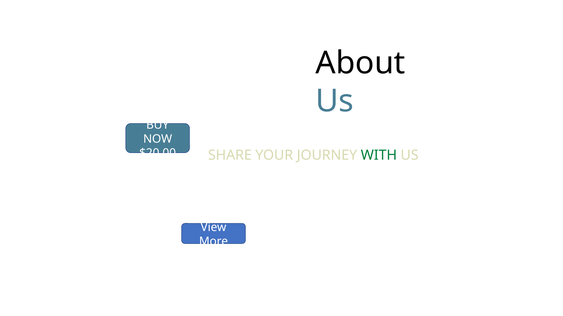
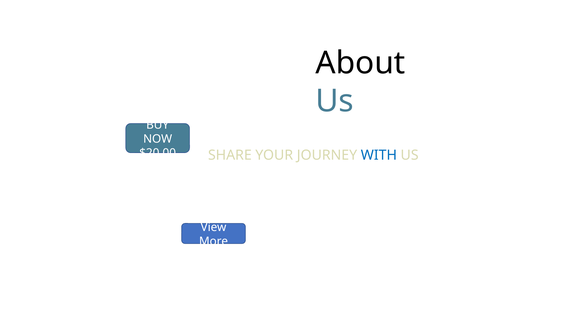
WITH colour: green -> blue (379, 156)
